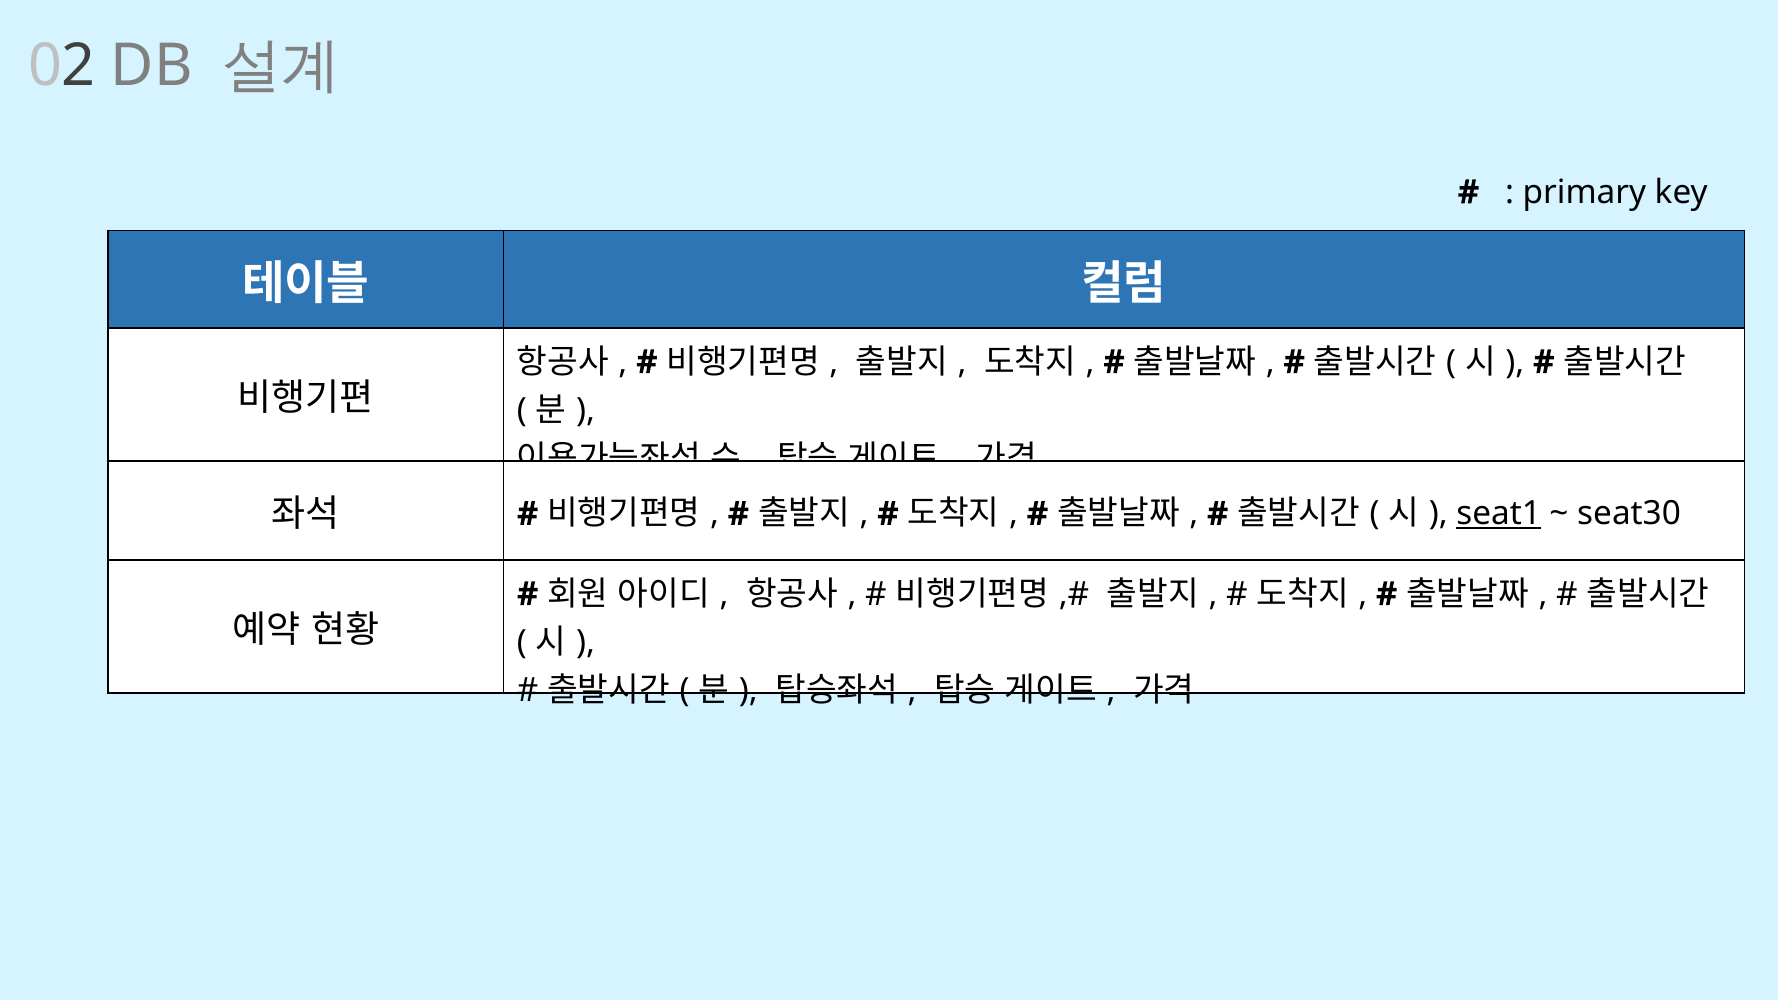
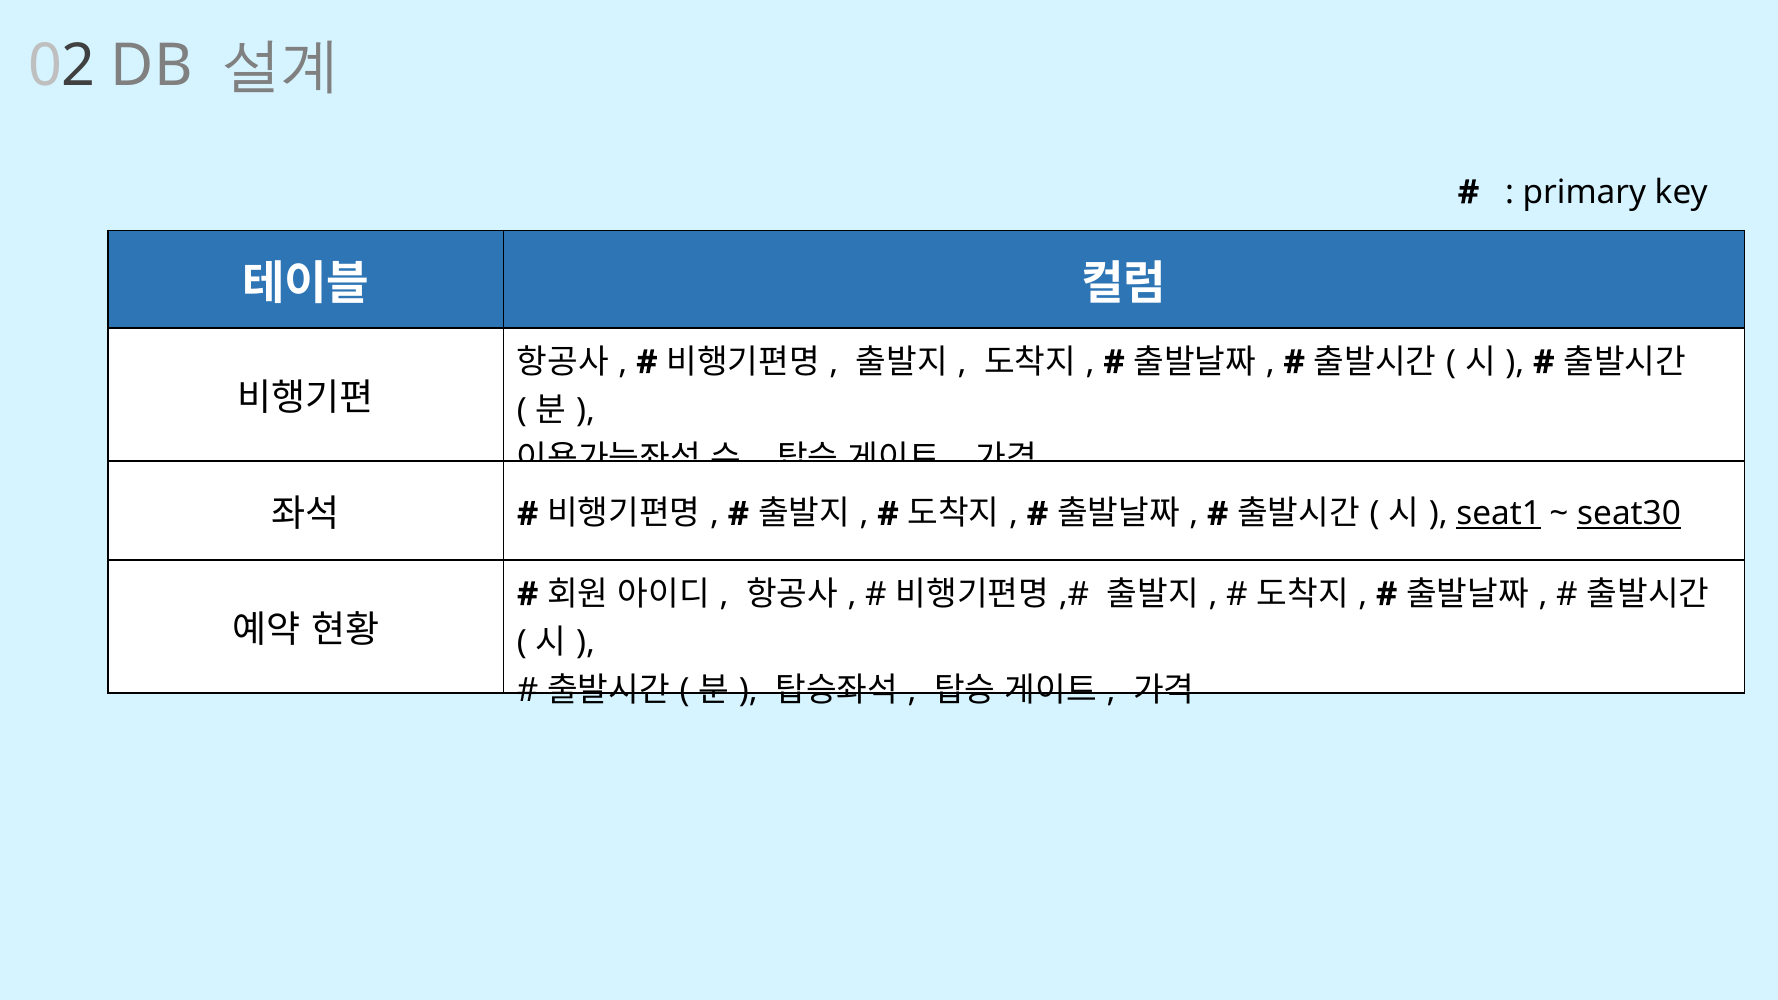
seat30 underline: none -> present (1629, 514)
